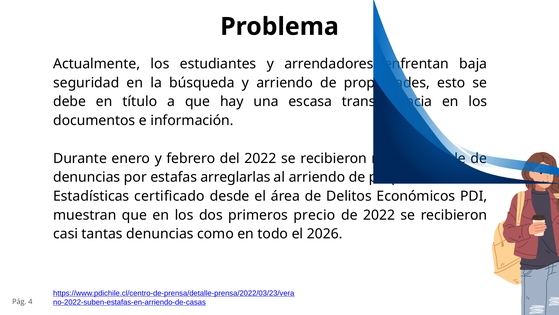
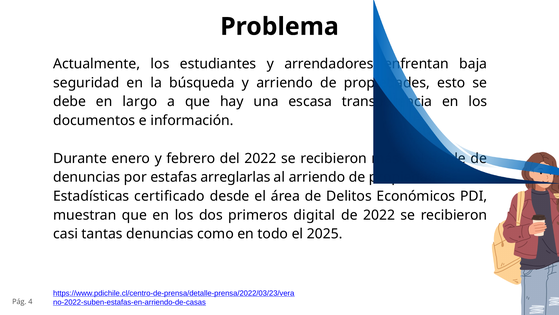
título: título -> largo (140, 101)
precio: precio -> digital (314, 215)
2026: 2026 -> 2025 (325, 234)
